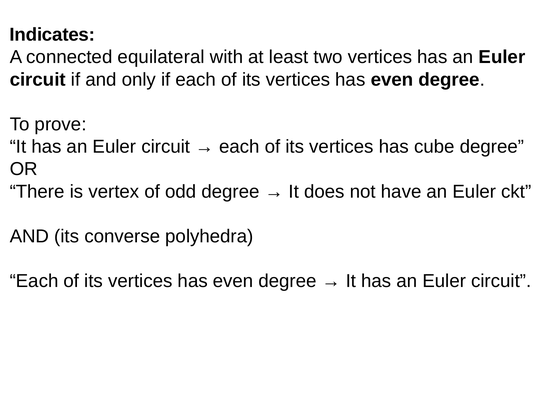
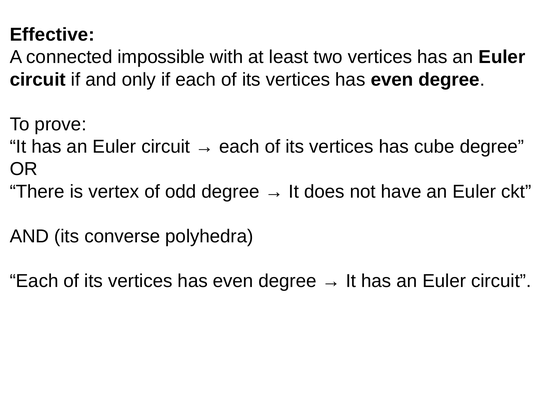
Indicates: Indicates -> Effective (52, 35)
equilateral: equilateral -> impossible (161, 57)
